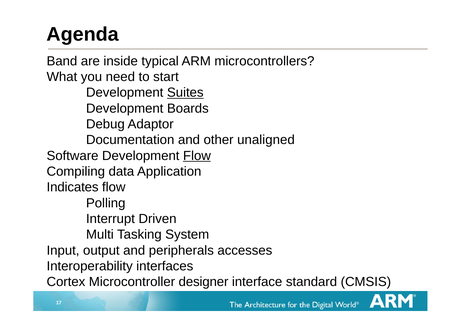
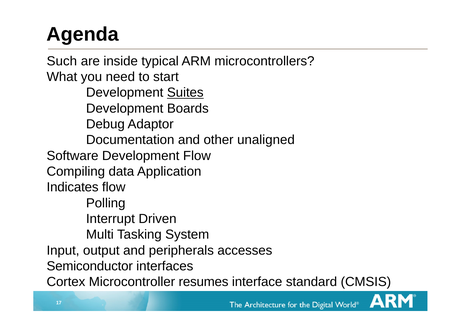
Band: Band -> Such (62, 61)
Flow underline: present -> none (197, 156)
Interoperability: Interoperability -> Semiconductor (90, 266)
designer: designer -> resumes (204, 282)
